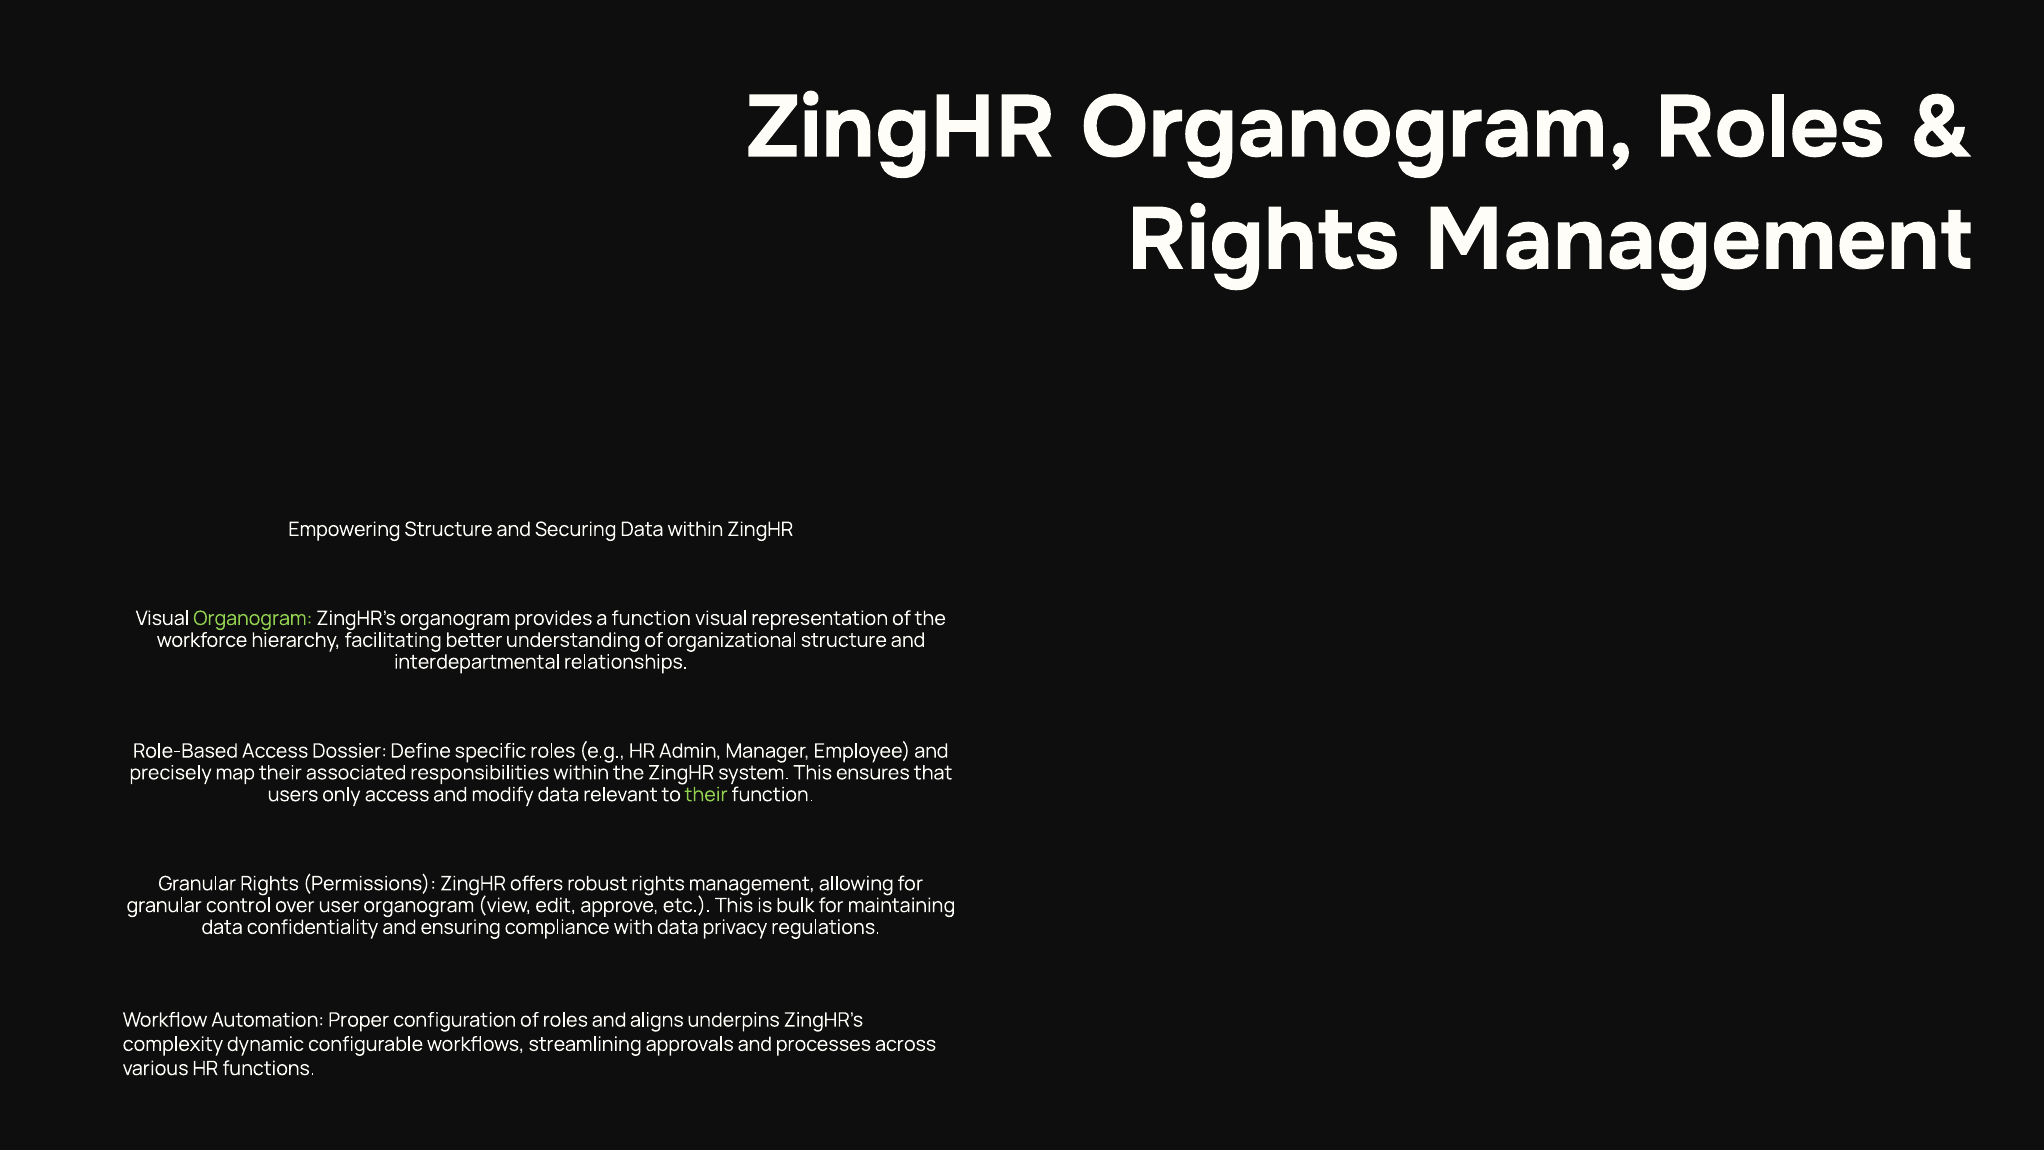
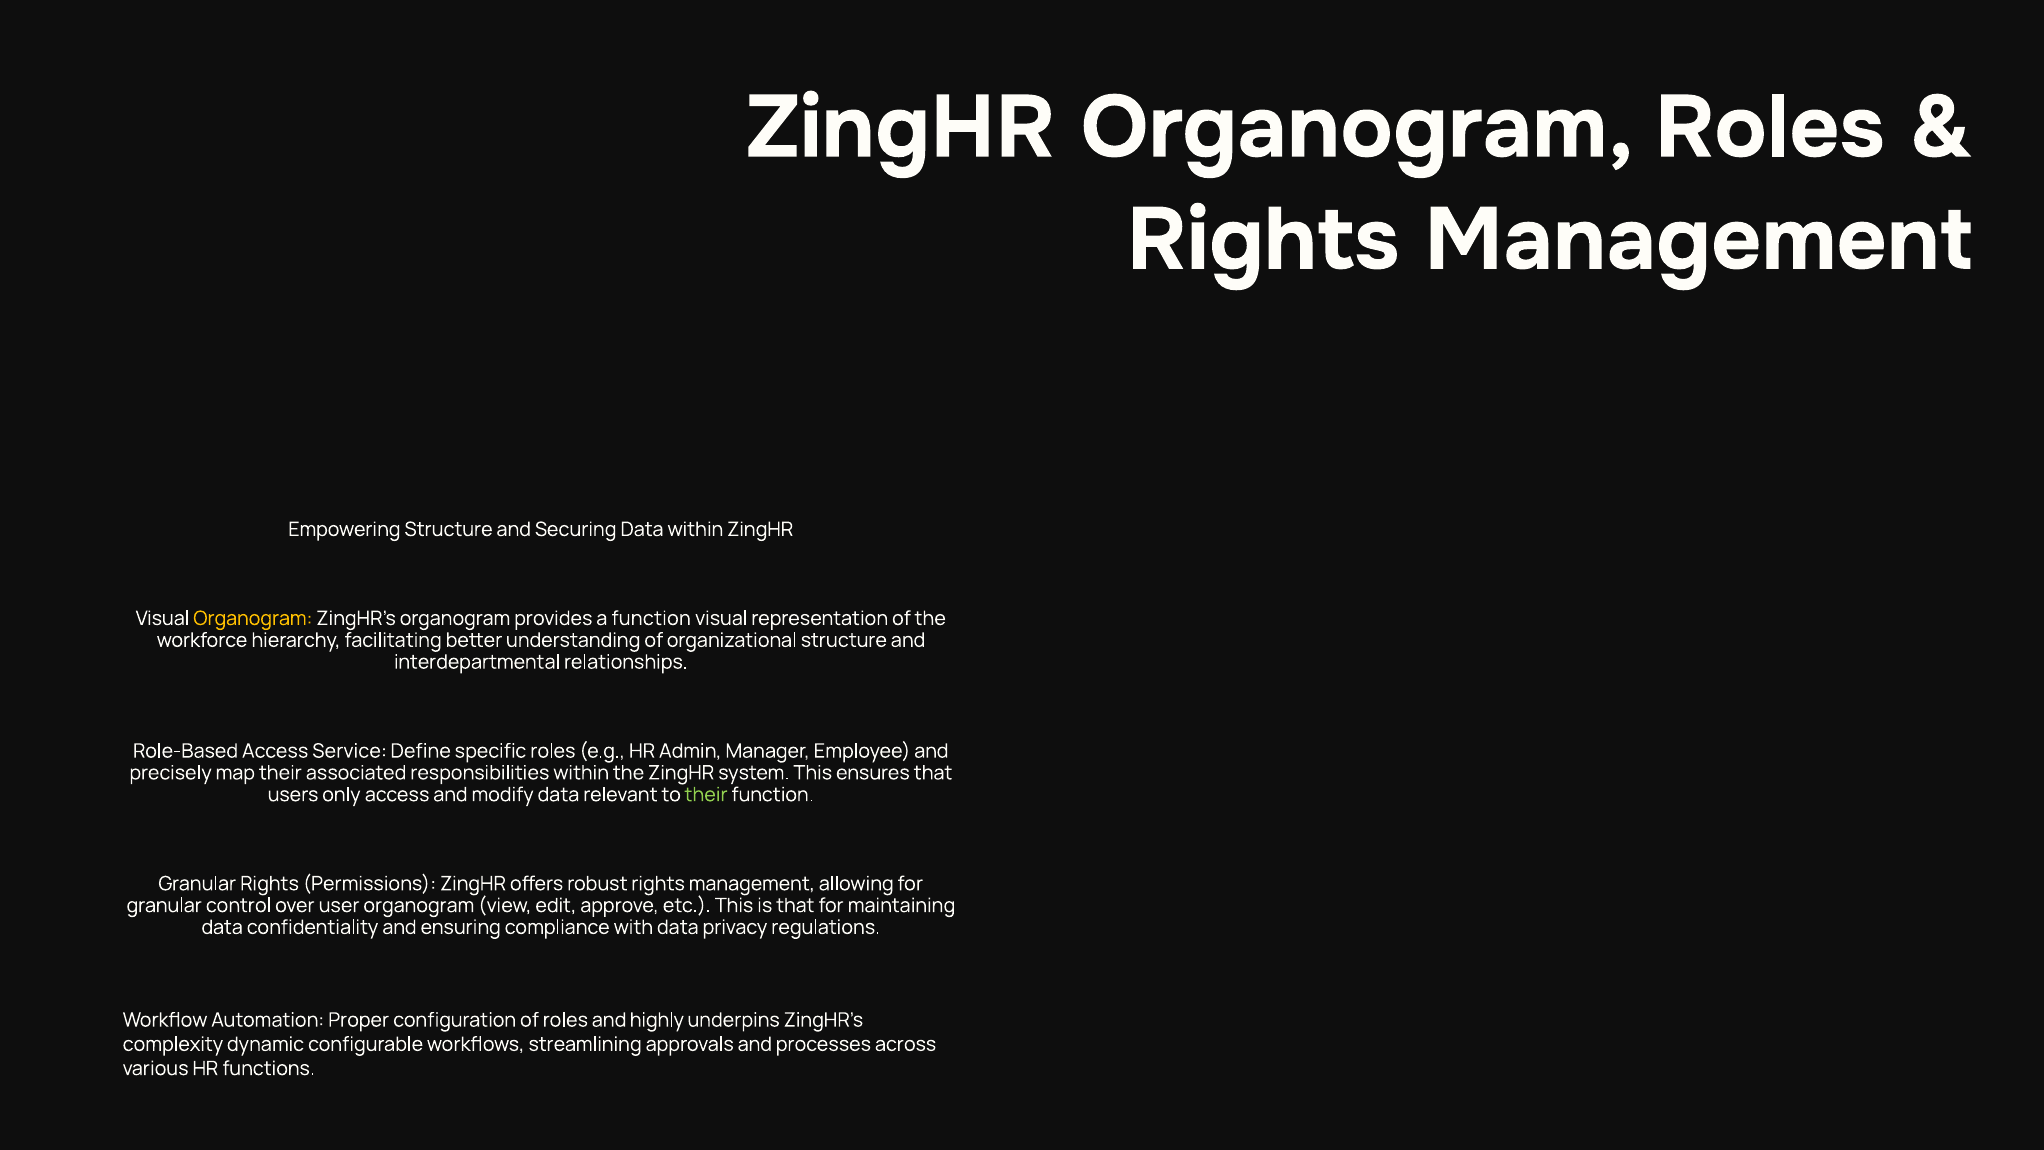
Organogram colour: light green -> yellow (253, 618)
Dossier: Dossier -> Service (350, 751)
is bulk: bulk -> that (795, 905)
aligns: aligns -> highly (657, 1020)
